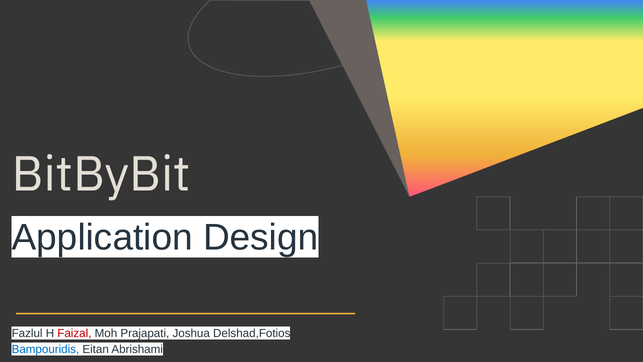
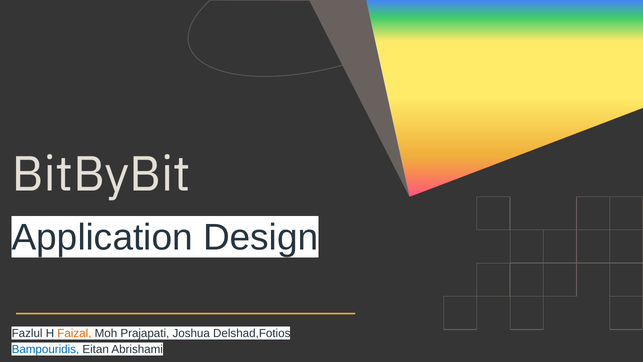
Faizal colour: red -> orange (74, 333)
